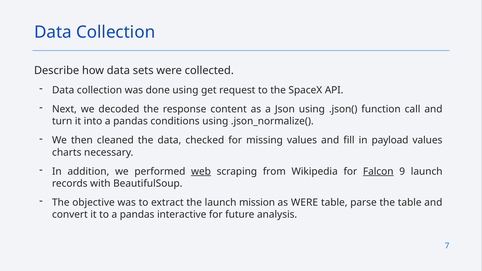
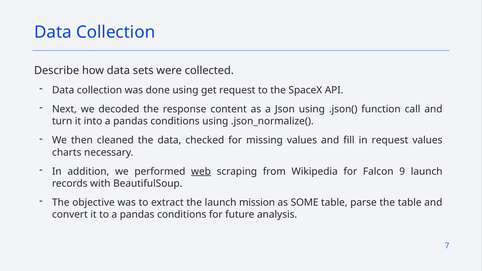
in payload: payload -> request (390, 140)
Falcon underline: present -> none (378, 172)
as WERE: WERE -> SOME (305, 203)
to a pandas interactive: interactive -> conditions (182, 215)
